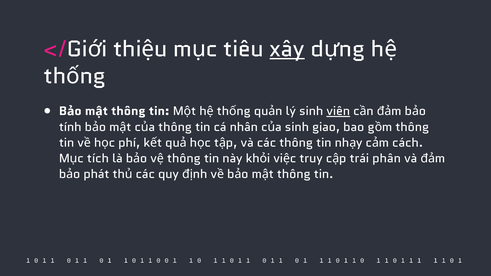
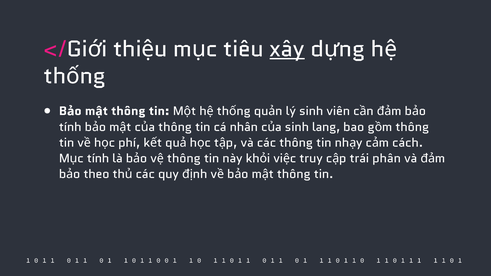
viên underline: present -> none (338, 111)
giao: giao -> lang (326, 127)
tích: tích -> tính (98, 159)
phát: phát -> theo (96, 174)
